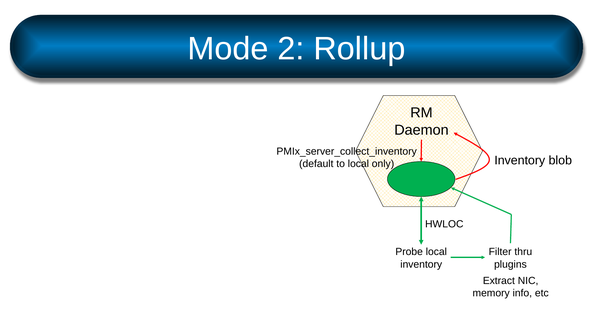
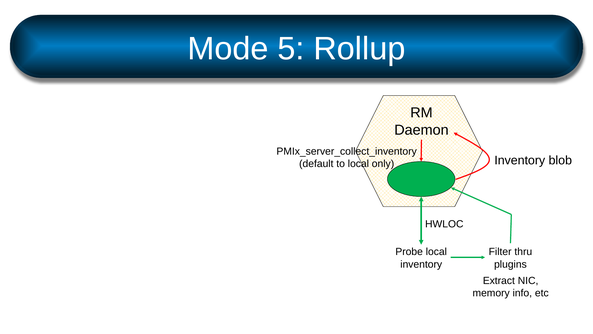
2: 2 -> 5 (291, 49)
